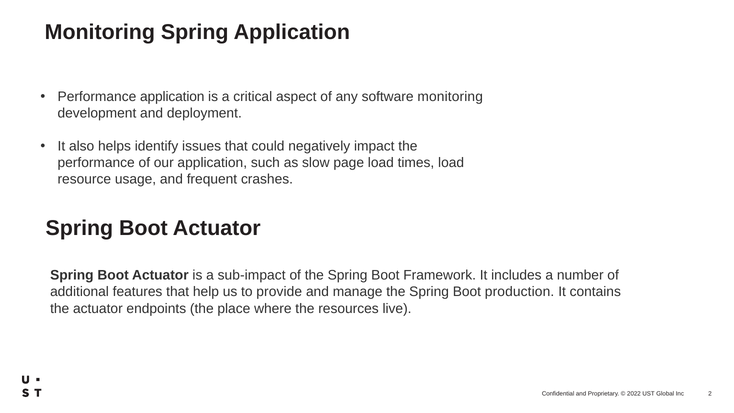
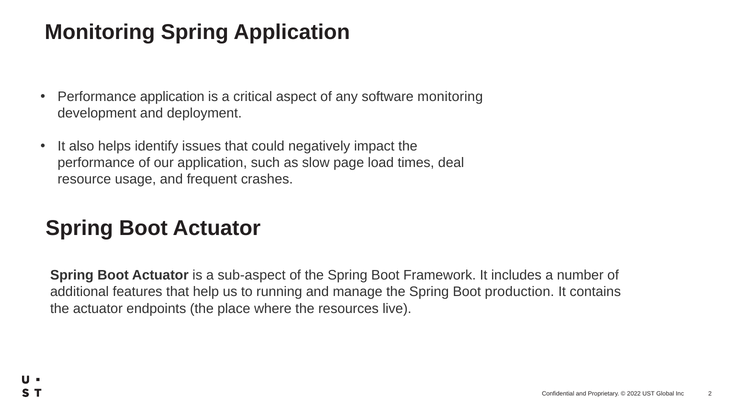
times load: load -> deal (451, 163)
sub-impact: sub-impact -> sub-aspect (252, 275)
provide: provide -> running (279, 292)
